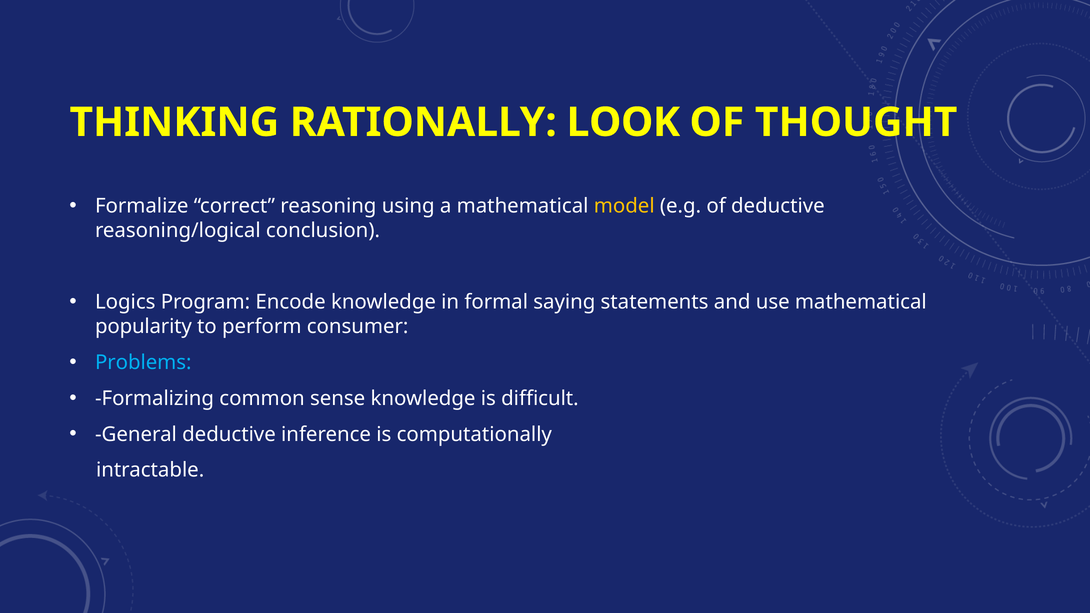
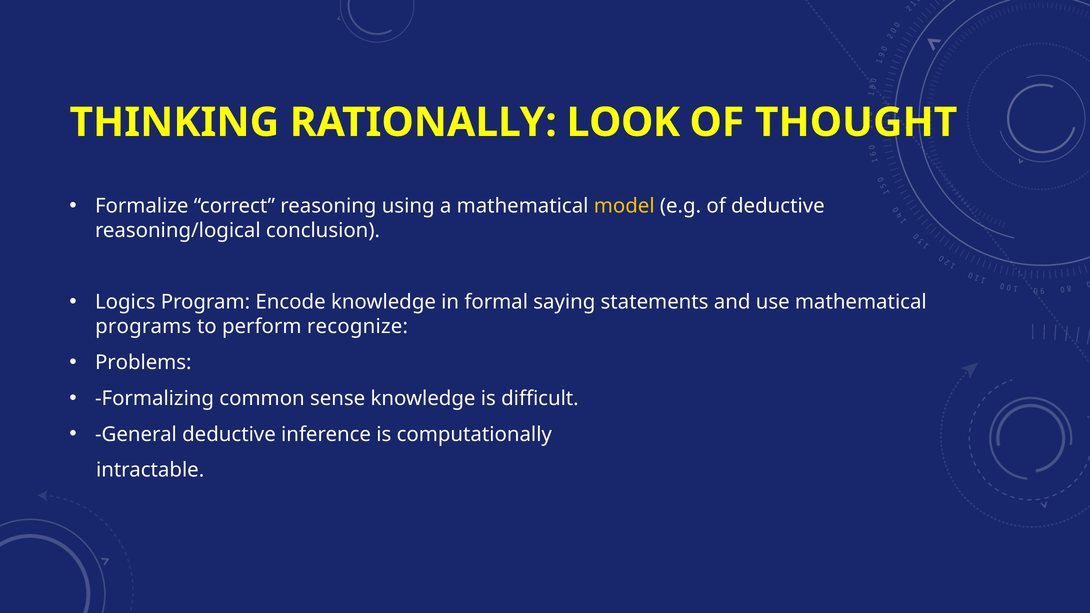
popularity: popularity -> programs (143, 327)
consumer: consumer -> recognize (358, 327)
Problems colour: light blue -> white (143, 363)
